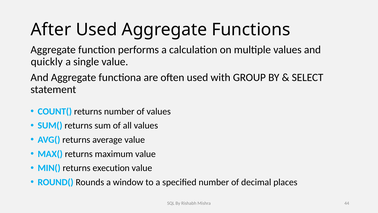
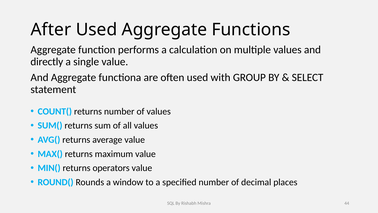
quickly: quickly -> directly (47, 62)
execution: execution -> operators (111, 168)
